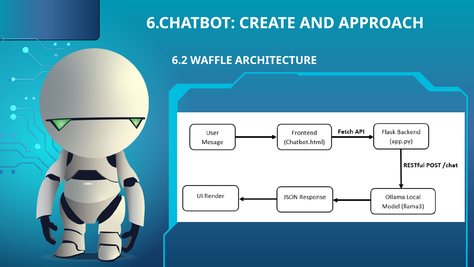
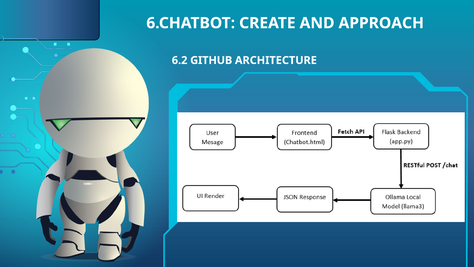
WAFFLE: WAFFLE -> GITHUB (211, 60)
